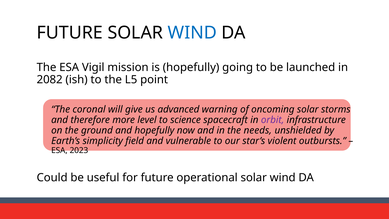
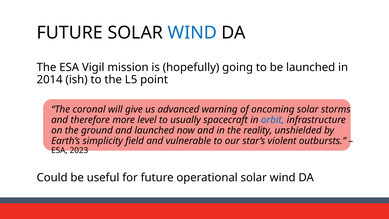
2082: 2082 -> 2014 (50, 80)
science: science -> usually (186, 120)
orbit colour: purple -> blue (273, 120)
and hopefully: hopefully -> launched (154, 130)
needs: needs -> reality (258, 130)
